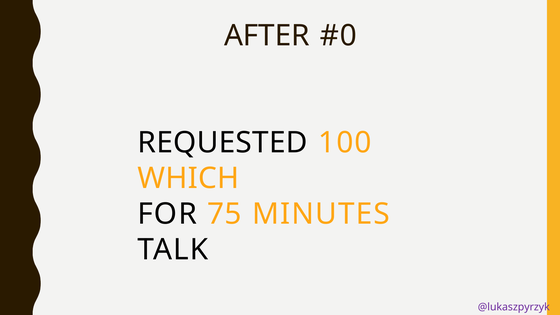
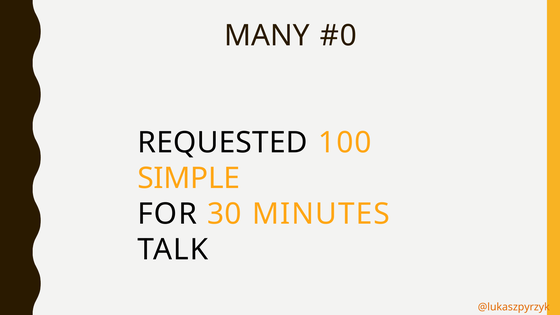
AFTER: AFTER -> MANY (267, 36)
WHICH: WHICH -> SIMPLE (189, 178)
75: 75 -> 30 (224, 214)
@lukaszpyrzyk colour: purple -> orange (514, 307)
